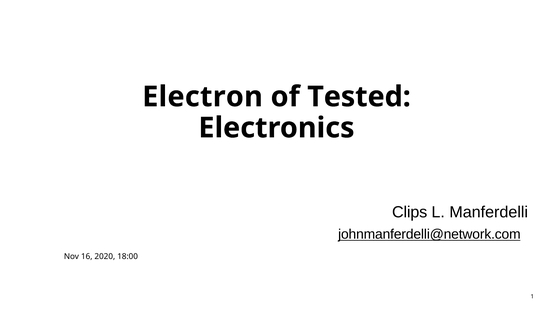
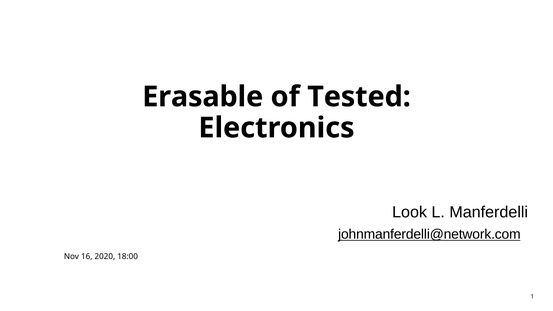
Electron: Electron -> Erasable (203, 97)
Clips: Clips -> Look (410, 212)
